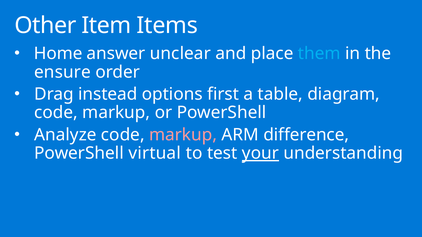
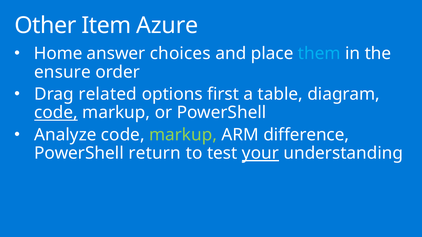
Items: Items -> Azure (167, 26)
unclear: unclear -> choices (180, 54)
instead: instead -> related (108, 94)
code underline: none -> present (56, 113)
markup colour: pink -> light green (183, 135)
virtual: virtual -> return (155, 154)
